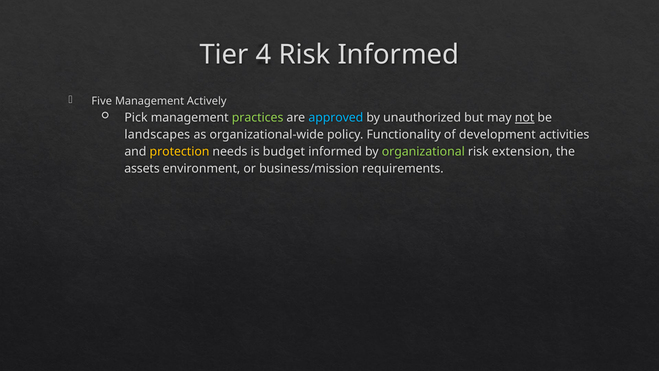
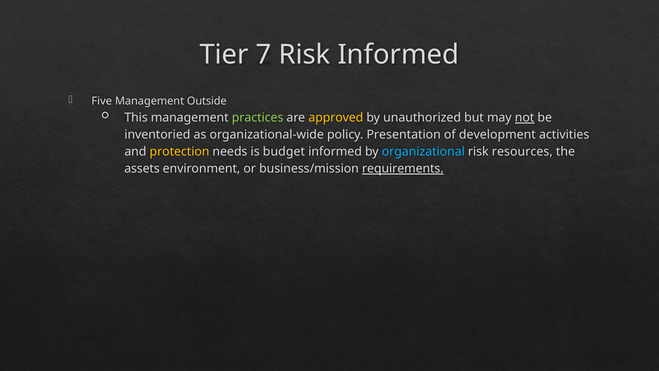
4: 4 -> 7 (264, 55)
Actively: Actively -> Outside (207, 101)
Pick: Pick -> This (136, 118)
approved colour: light blue -> yellow (336, 118)
landscapes: landscapes -> inventoried (157, 135)
Functionality: Functionality -> Presentation (404, 135)
organizational colour: light green -> light blue (423, 152)
extension: extension -> resources (522, 152)
requirements underline: none -> present (403, 169)
